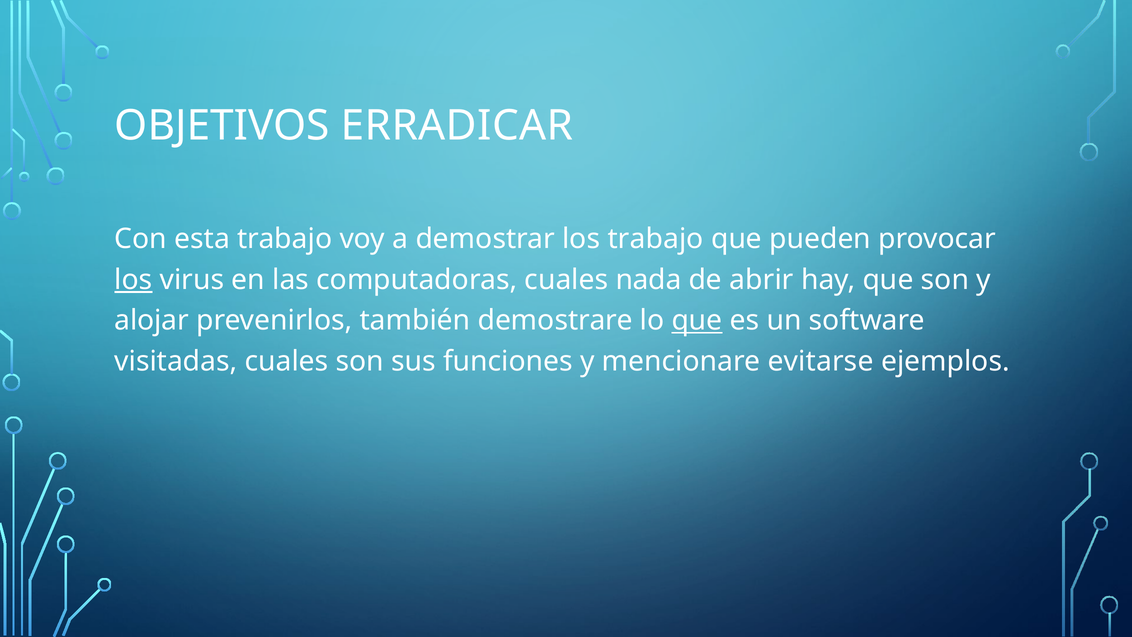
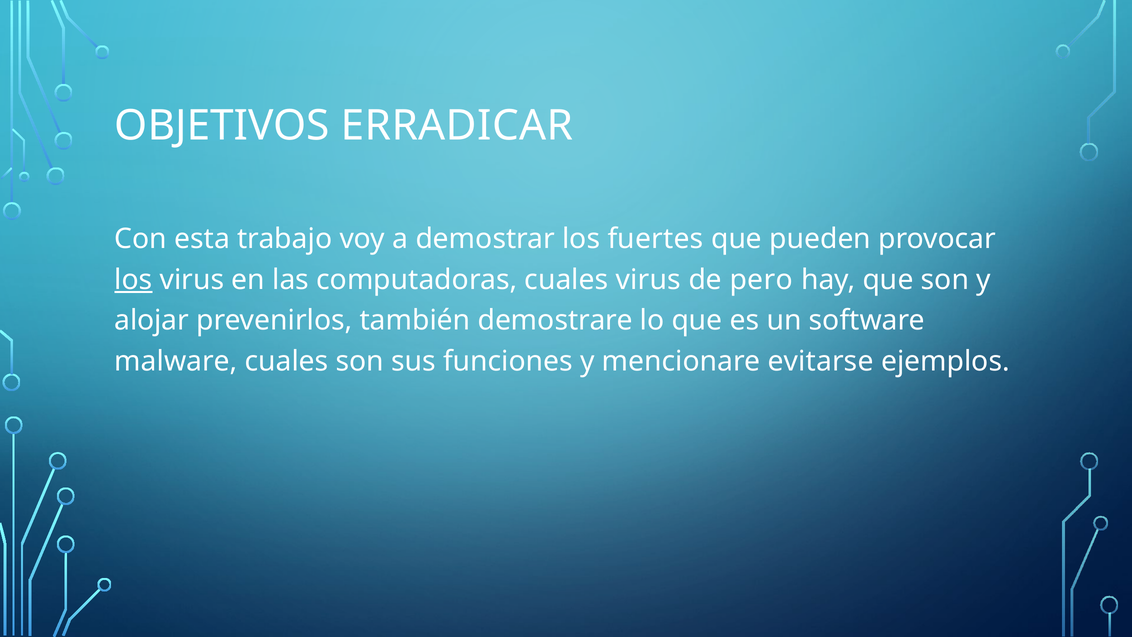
los trabajo: trabajo -> fuertes (656, 239)
cuales nada: nada -> virus (648, 280)
abrir: abrir -> pero (761, 280)
que underline: present -> none (697, 320)
visitadas: visitadas -> malware (176, 361)
